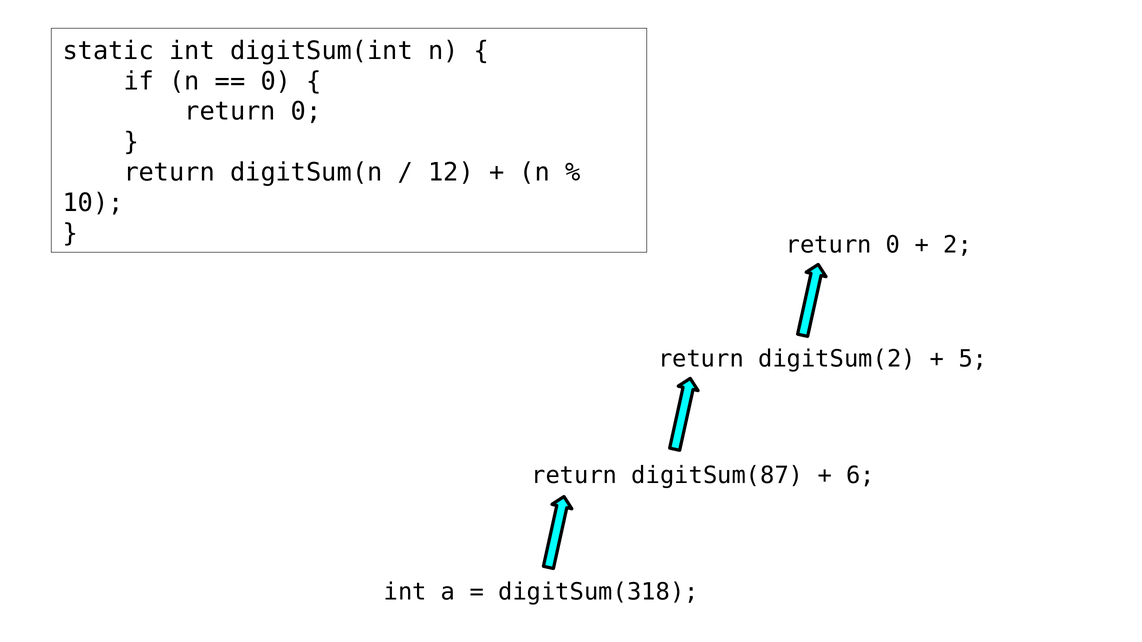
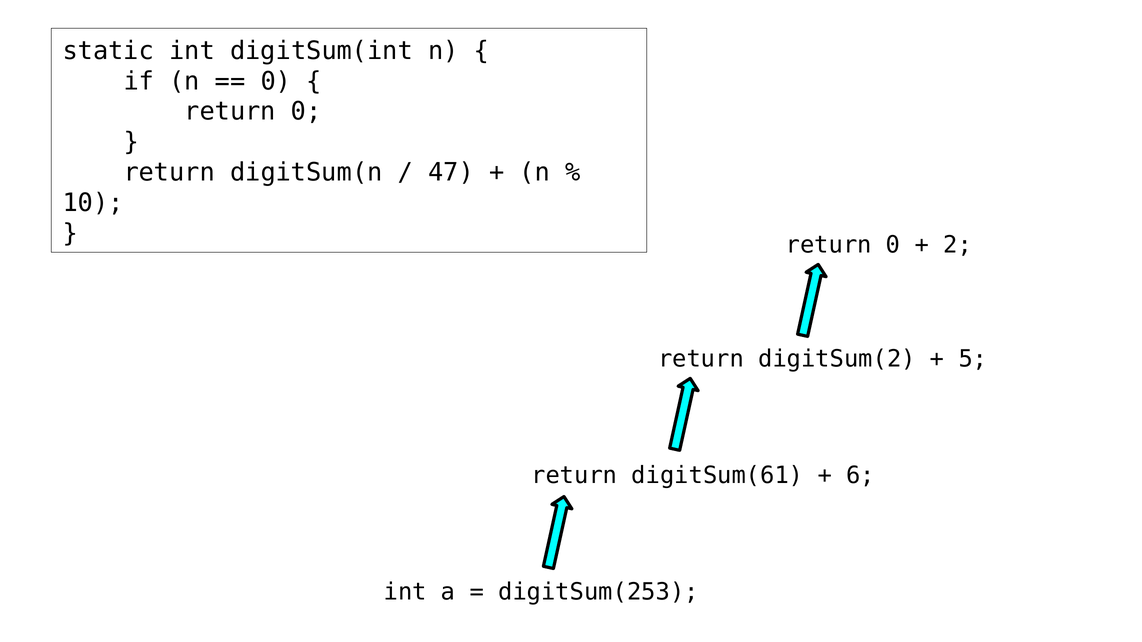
12: 12 -> 47 (451, 173)
digitSum(87: digitSum(87 -> digitSum(61 (717, 476)
digitSum(318: digitSum(318 -> digitSum(253 (598, 592)
